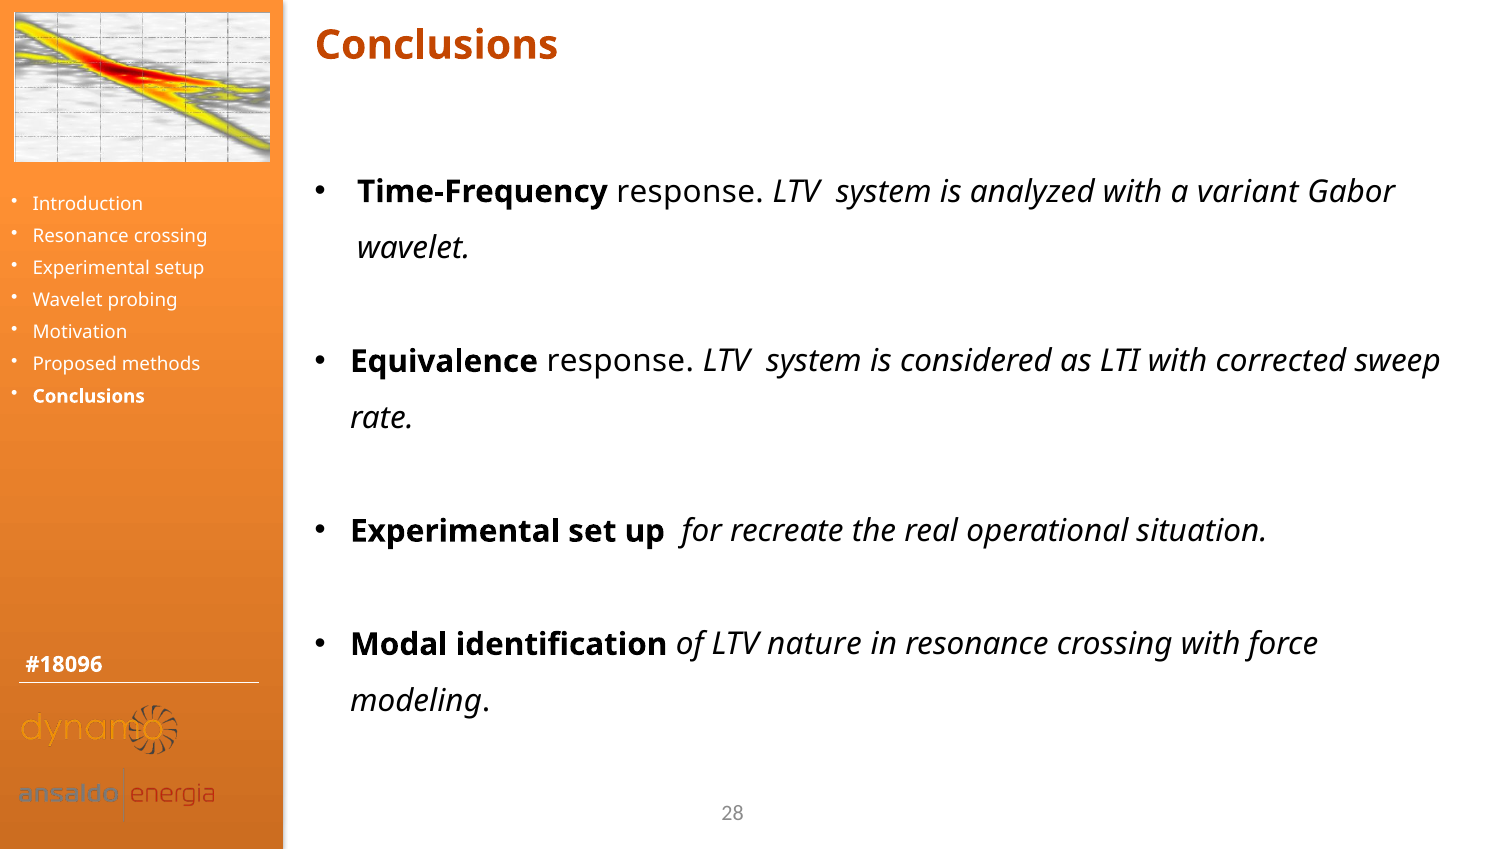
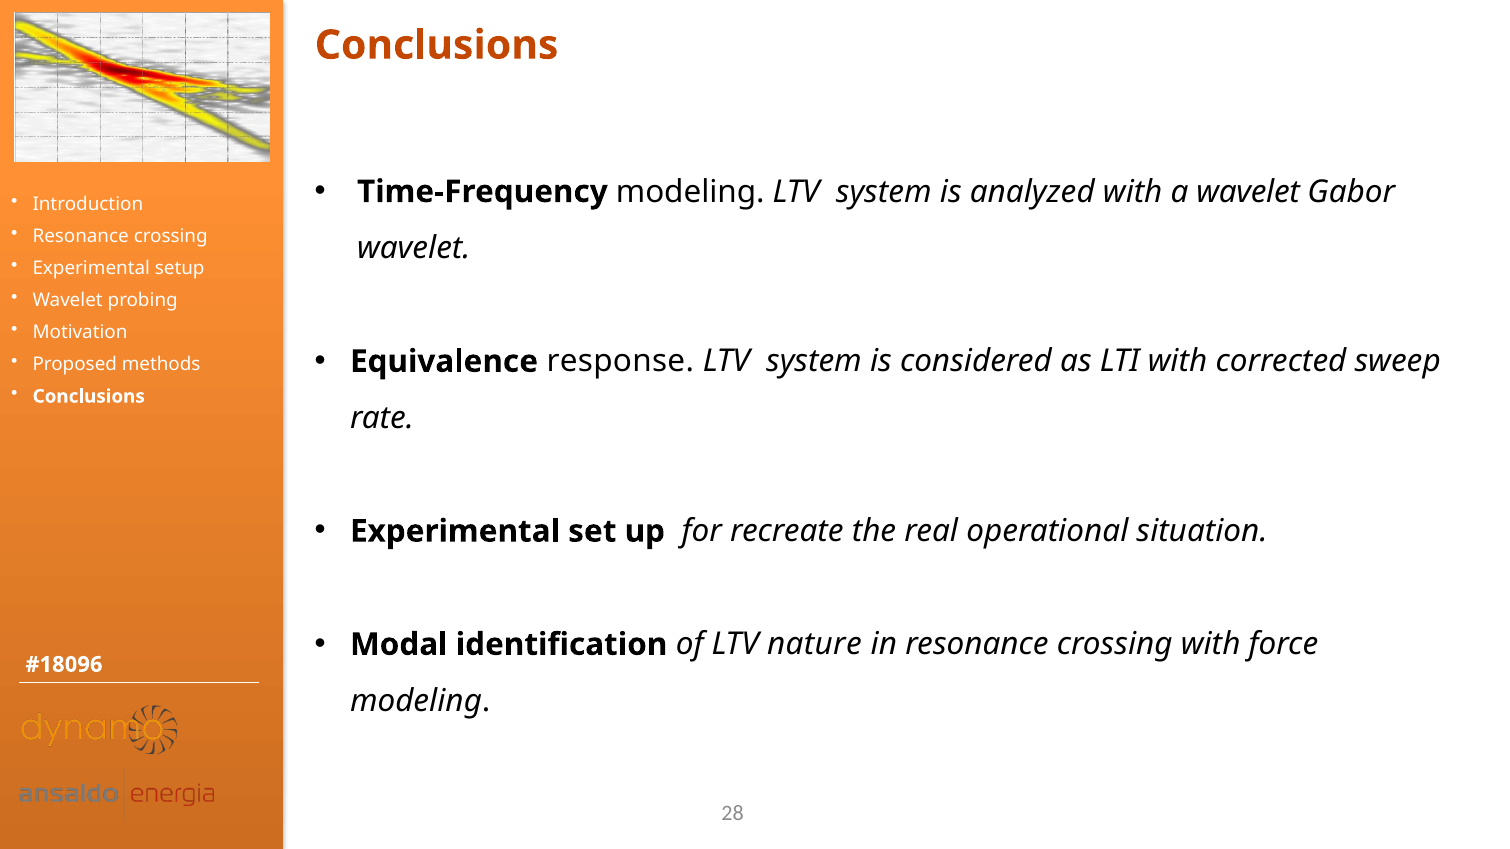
Time-Frequency response: response -> modeling (690, 192)
a variant: variant -> wavelet (1248, 192)
